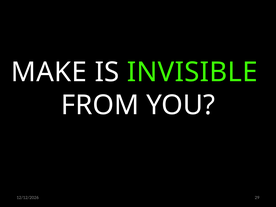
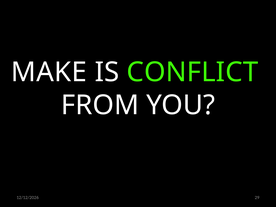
INVISIBLE: INVISIBLE -> CONFLICT (192, 72)
